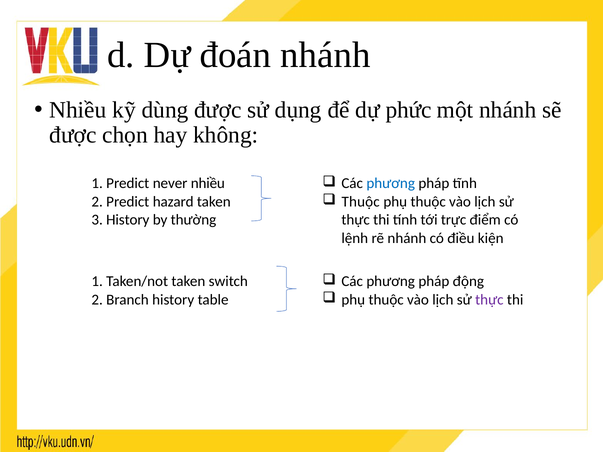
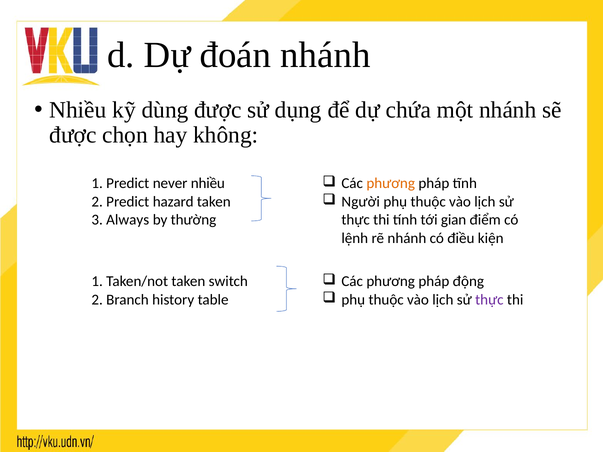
phức: phức -> chứa (408, 110)
phương colour: blue -> orange (391, 183)
Thuộc: Thuộc -> Người (361, 202)
3 History: History -> Always (128, 220)
trực: trực -> gian (454, 220)
